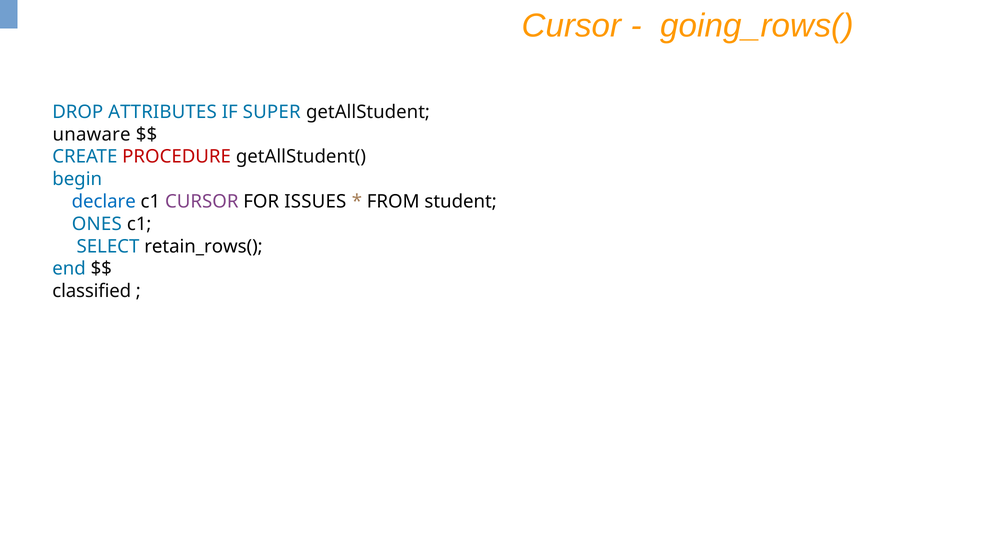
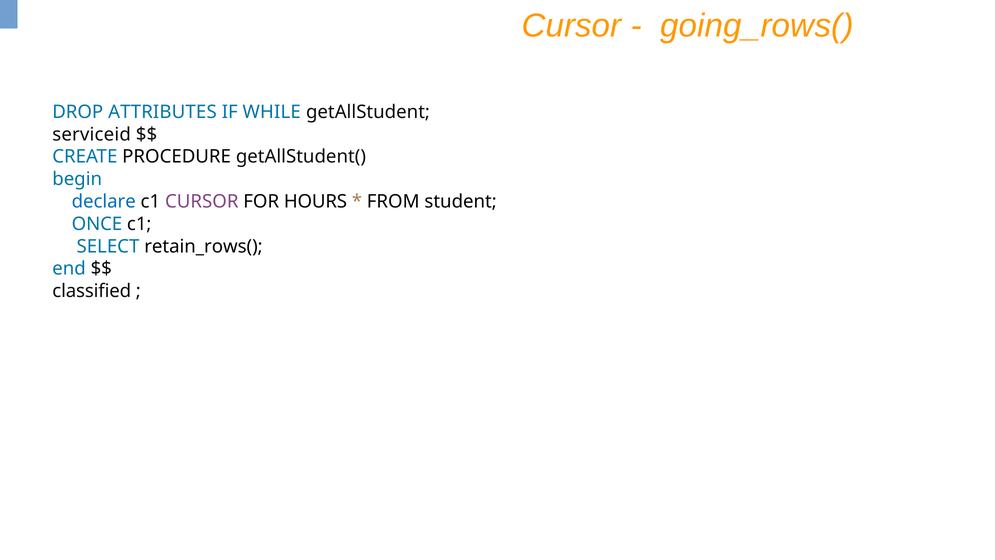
SUPER: SUPER -> WHILE (272, 112)
unaware: unaware -> serviceid (92, 134)
PROCEDURE colour: red -> black (177, 157)
ISSUES: ISSUES -> HOURS (316, 201)
ONES: ONES -> ONCE (97, 224)
